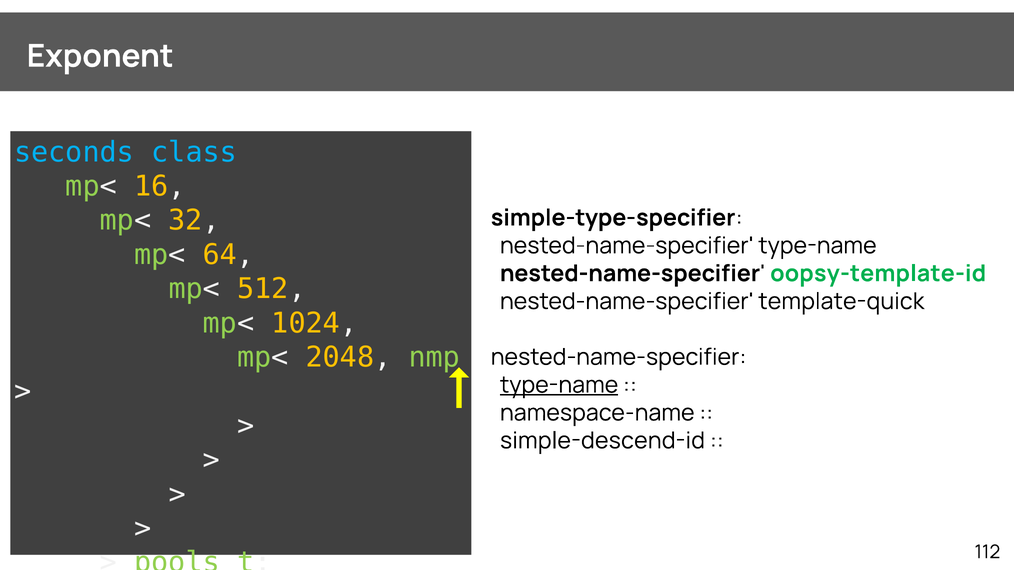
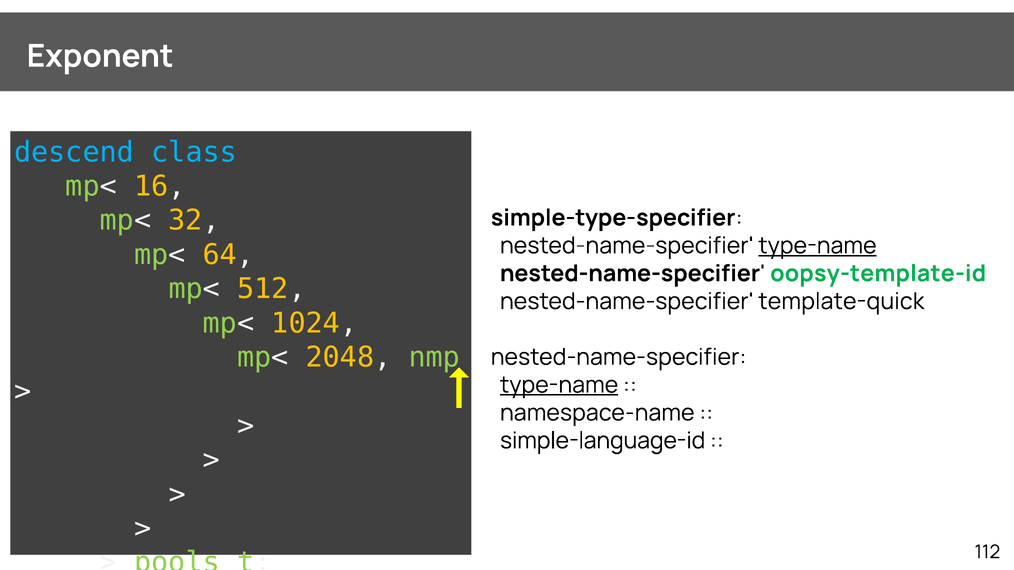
seconds: seconds -> descend (74, 152)
type-name underline: none -> present (817, 246)
simple-descend-id: simple-descend-id -> simple-language-id (603, 441)
